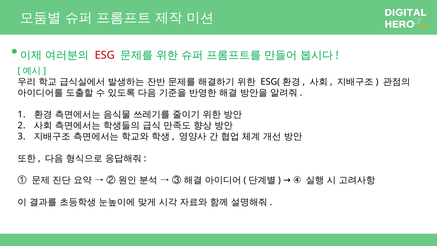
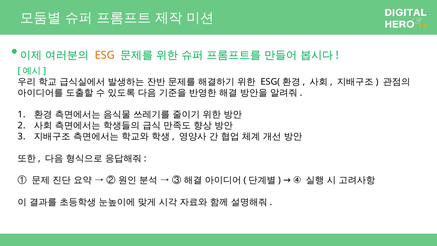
ESG colour: red -> orange (105, 55)
